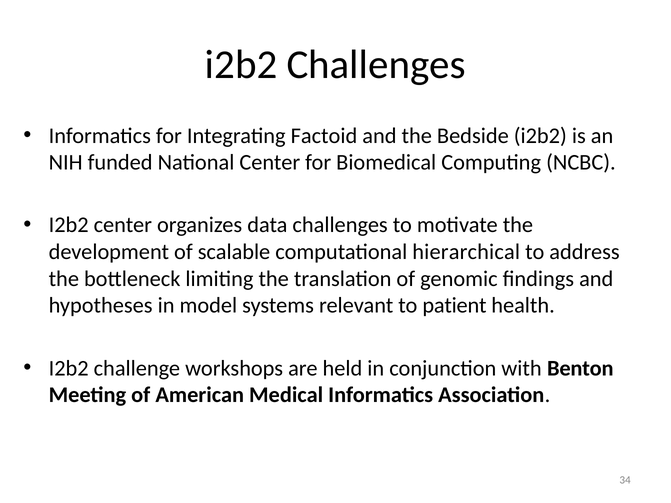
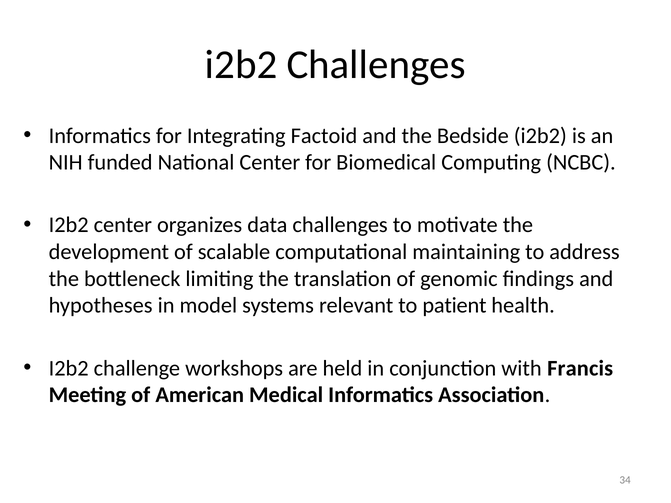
hierarchical: hierarchical -> maintaining (466, 252)
Benton: Benton -> Francis (580, 368)
